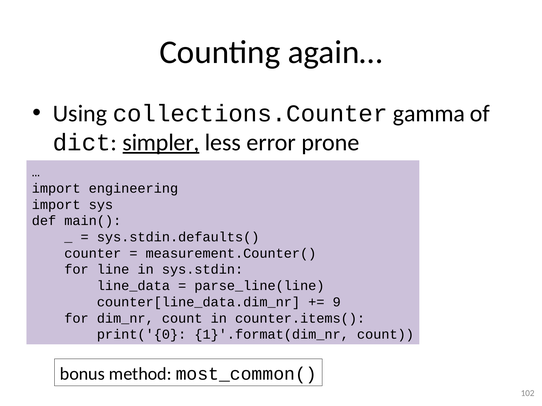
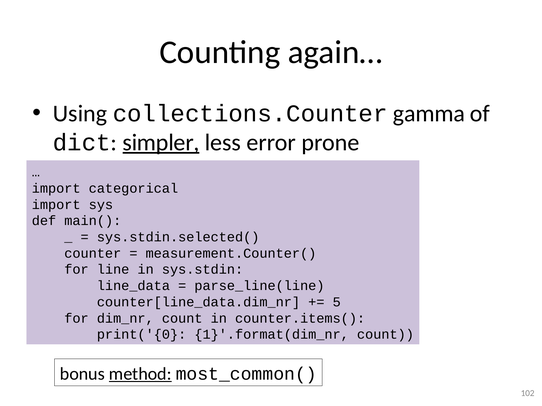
engineering: engineering -> categorical (133, 189)
sys.stdin.defaults(: sys.stdin.defaults( -> sys.stdin.selected( (178, 237)
9: 9 -> 5 (337, 302)
method underline: none -> present (140, 374)
